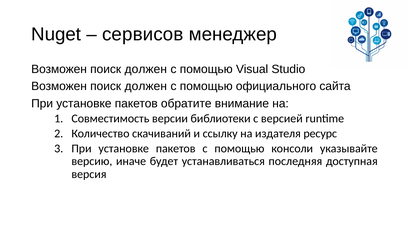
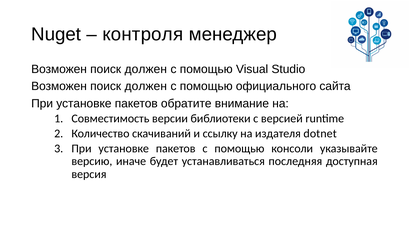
сервисов: сервисов -> контроля (143, 34)
ресурс: ресурс -> dotnet (320, 133)
